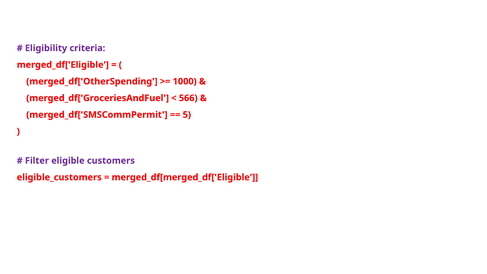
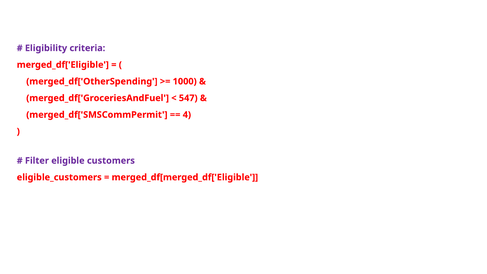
566: 566 -> 547 (188, 98)
5: 5 -> 4 (187, 115)
